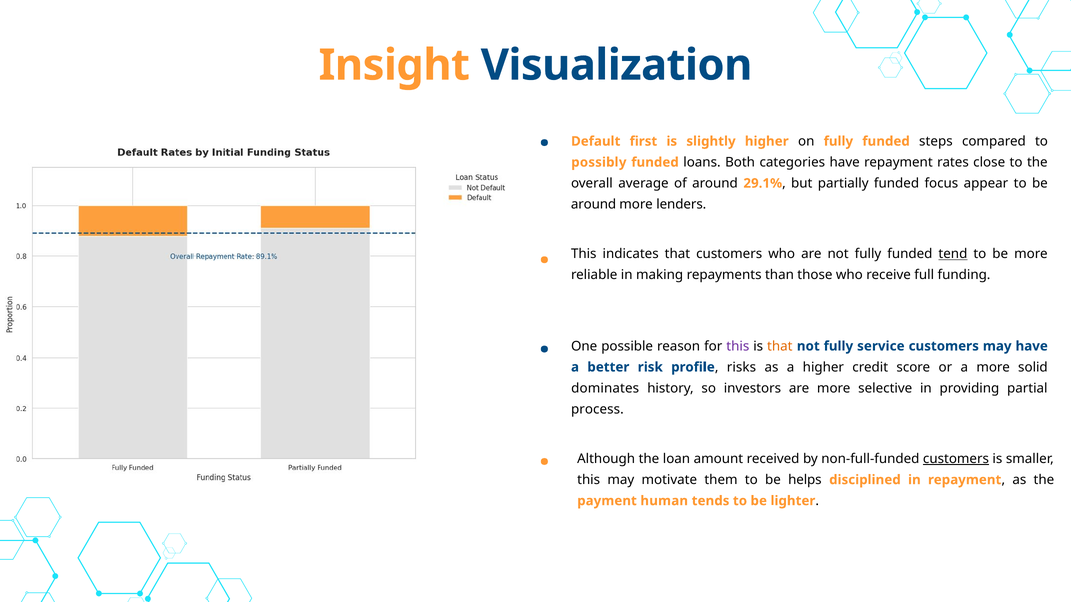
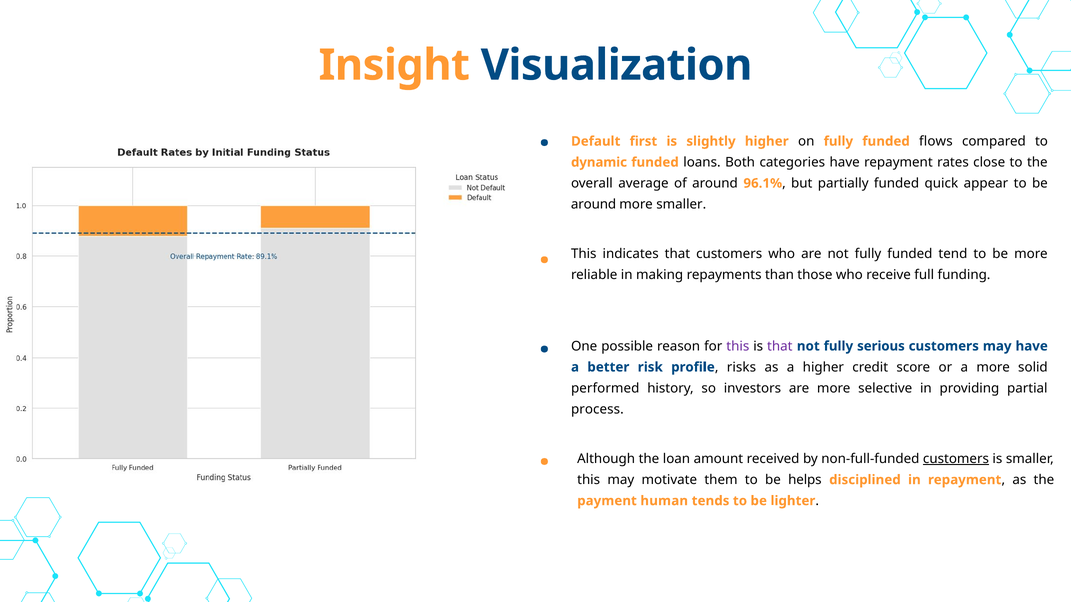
steps: steps -> flows (936, 141)
possibly: possibly -> dynamic (599, 162)
29.1%: 29.1% -> 96.1% (763, 183)
focus: focus -> quick (941, 183)
more lenders: lenders -> smaller (681, 204)
tend underline: present -> none (953, 254)
that colour: orange -> purple (780, 346)
service: service -> serious (881, 346)
dominates: dominates -> performed (605, 388)
